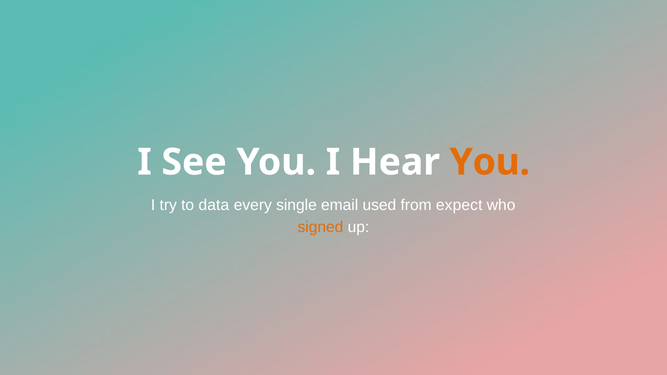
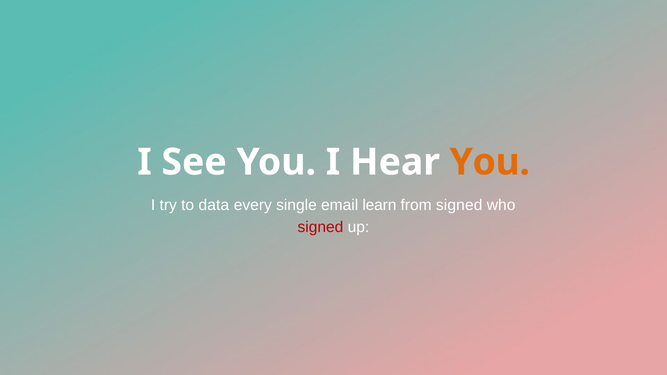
used: used -> learn (379, 205)
from expect: expect -> signed (459, 205)
signed colour: orange -> red (320, 227)
